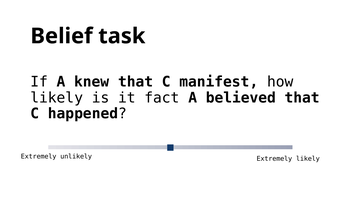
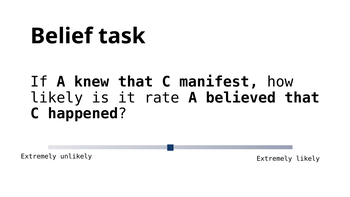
fact: fact -> rate (162, 98)
